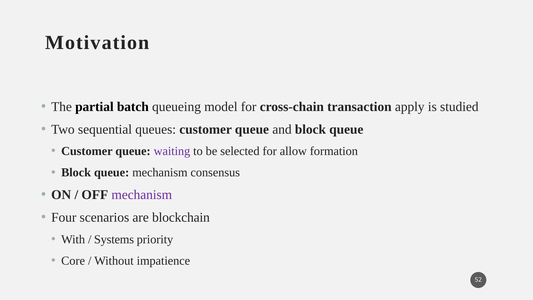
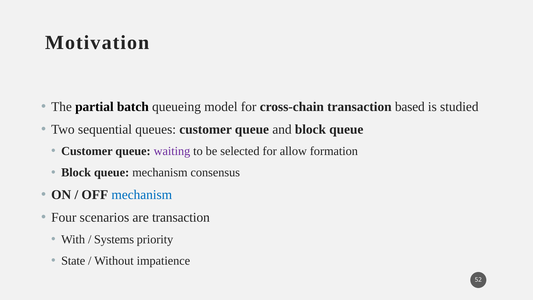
apply: apply -> based (410, 107)
mechanism colour: purple -> blue (142, 195)
are blockchain: blockchain -> transaction (181, 217)
Core: Core -> State (73, 260)
